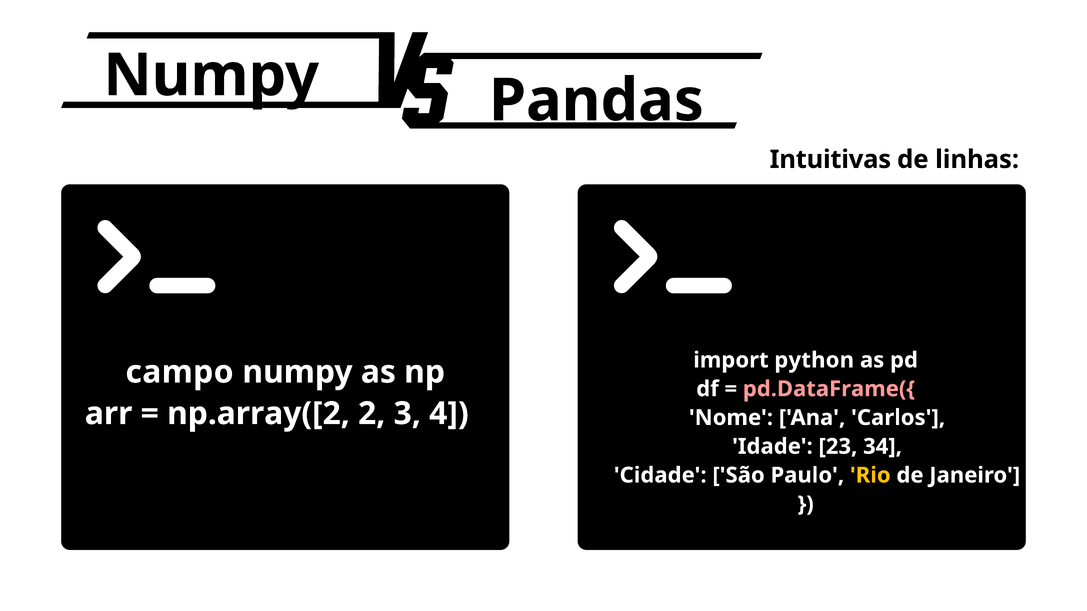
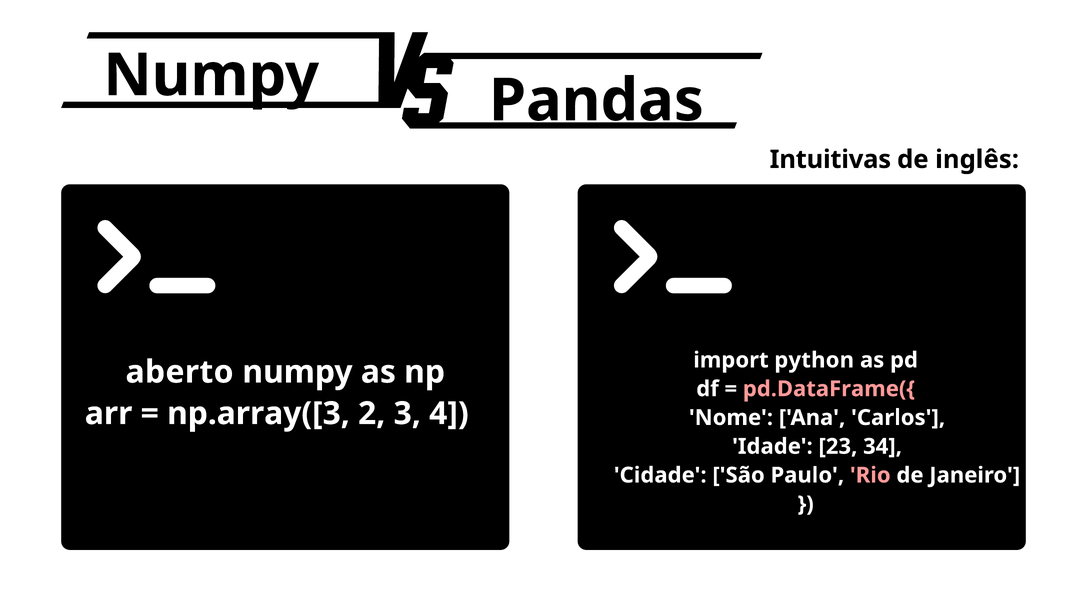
linhas: linhas -> inglês (977, 160)
campo: campo -> aberto (180, 372)
np.array([2: np.array([2 -> np.array([3 (258, 414)
Rio colour: yellow -> pink (870, 476)
